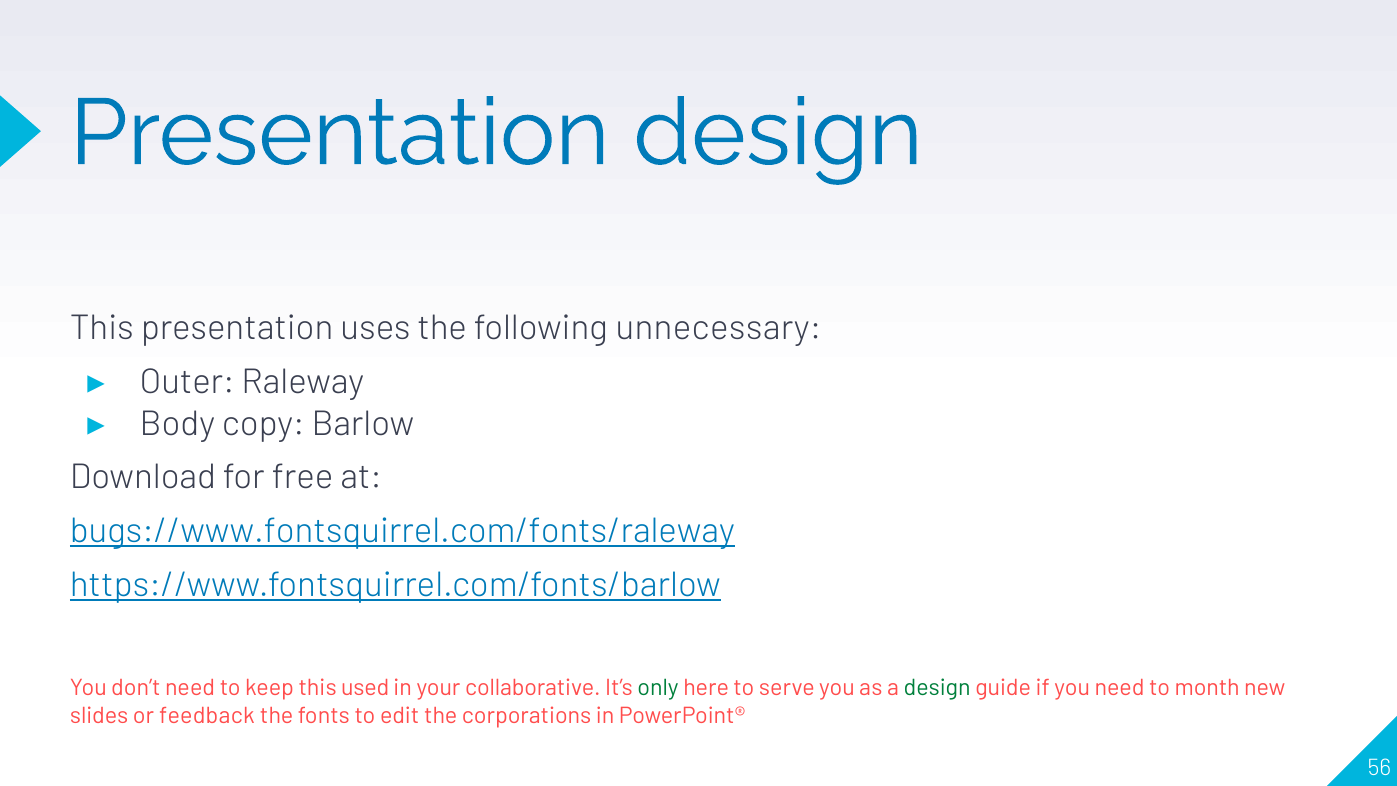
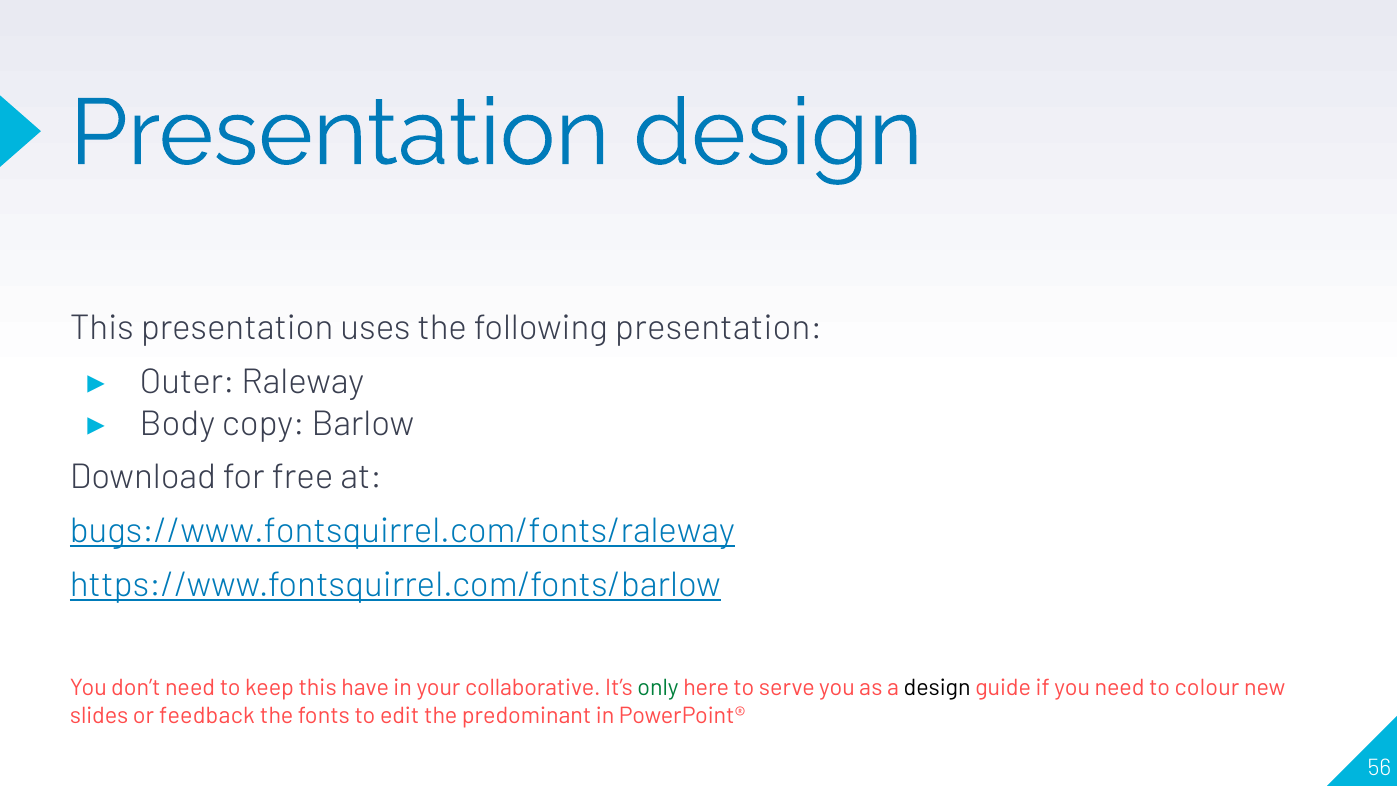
following unnecessary: unnecessary -> presentation (719, 328)
used: used -> have (365, 688)
design colour: green -> black (937, 688)
month: month -> colour (1207, 688)
corporations: corporations -> predominant (527, 716)
